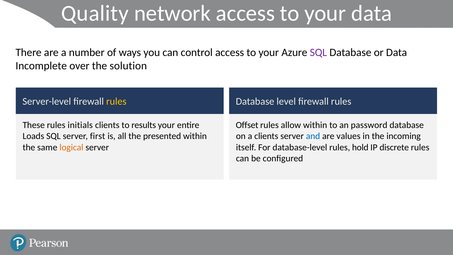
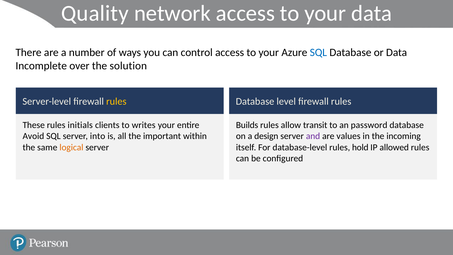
SQL colour: purple -> blue (318, 52)
results: results -> writes (144, 125)
Offset: Offset -> Builds (247, 125)
allow within: within -> transit (315, 125)
Loads: Loads -> Avoid (33, 136)
first: first -> into (98, 136)
presented: presented -> important (162, 136)
a clients: clients -> design (266, 136)
and colour: blue -> purple (313, 136)
discrete: discrete -> allowed (394, 147)
